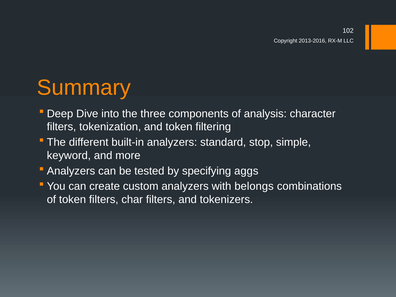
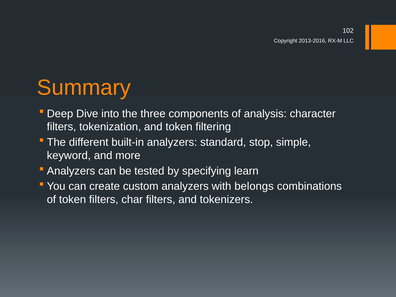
aggs: aggs -> learn (246, 171)
